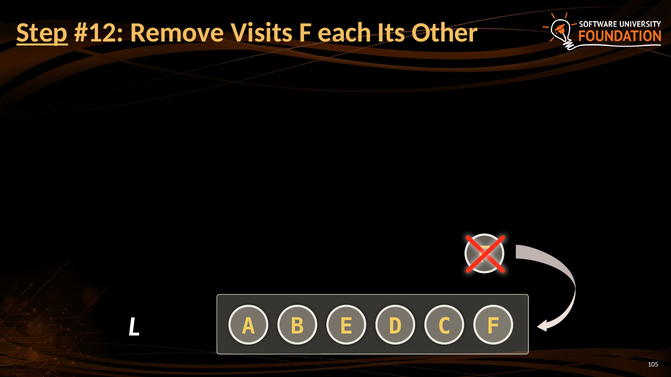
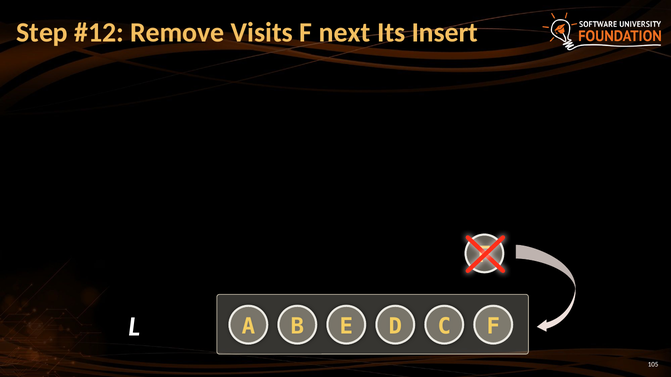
Step underline: present -> none (42, 33)
each: each -> next (345, 33)
Other: Other -> Insert (445, 33)
